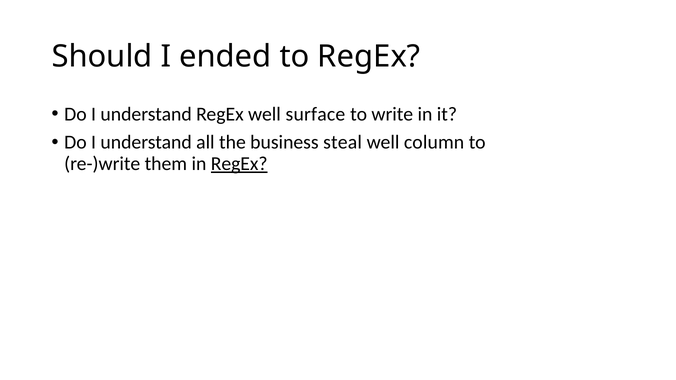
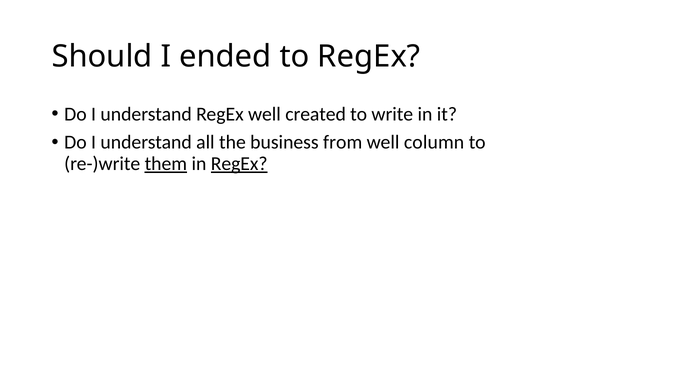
surface: surface -> created (316, 114)
steal: steal -> from (343, 143)
them underline: none -> present (166, 164)
